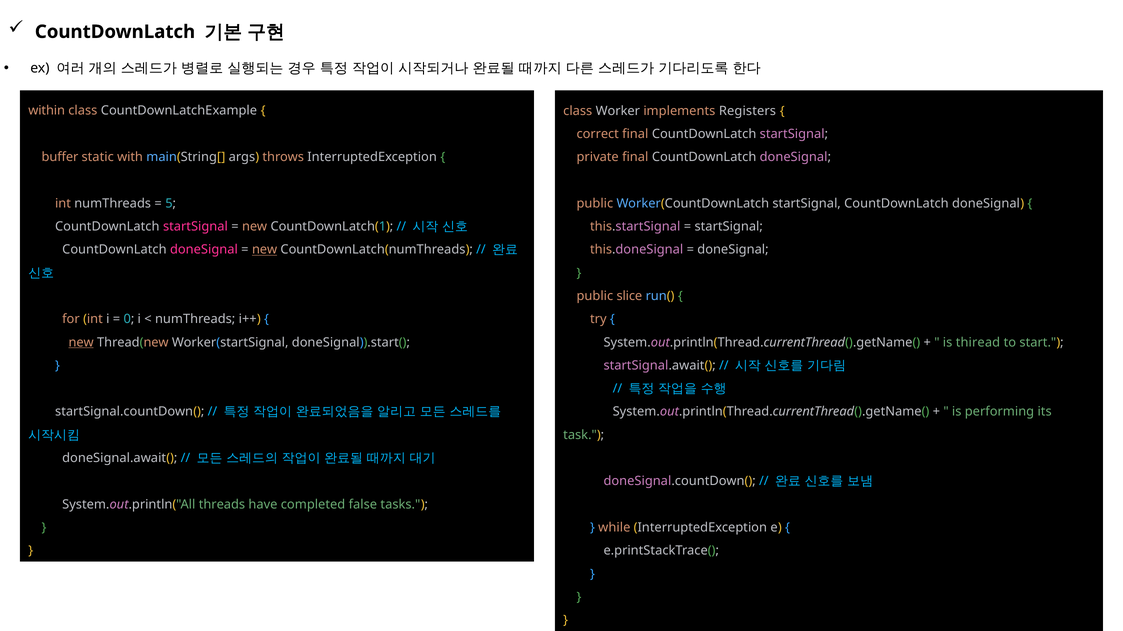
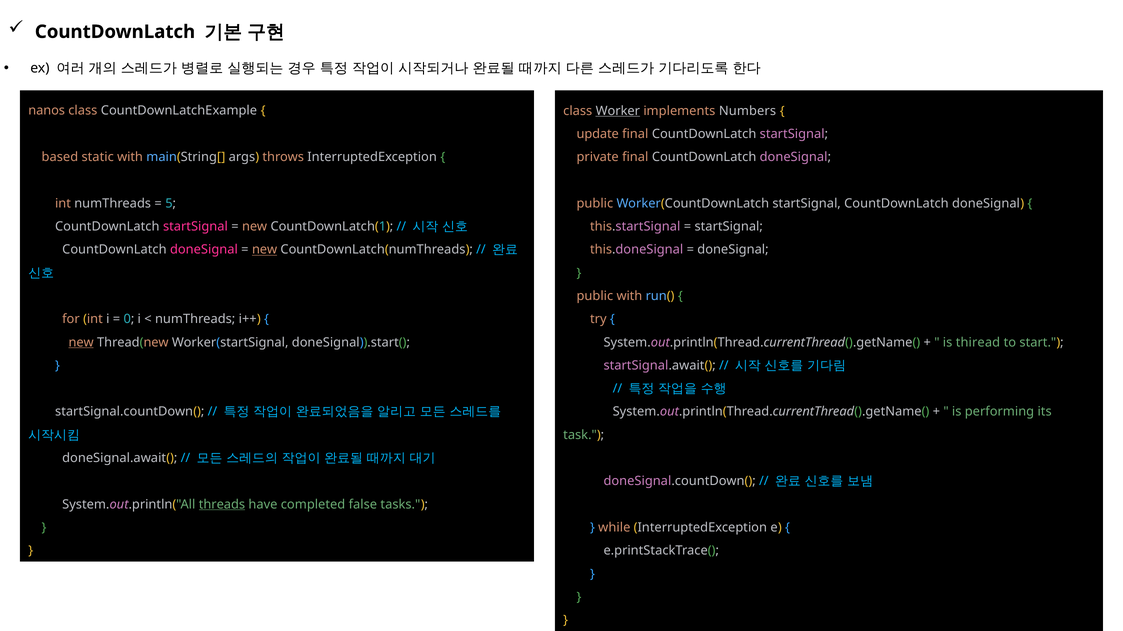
within: within -> nanos (47, 111)
Worker underline: none -> present (618, 111)
Registers: Registers -> Numbers (747, 111)
correct: correct -> update (598, 134)
buffer: buffer -> based (60, 157)
public slice: slice -> with (629, 296)
threads underline: none -> present (222, 505)
